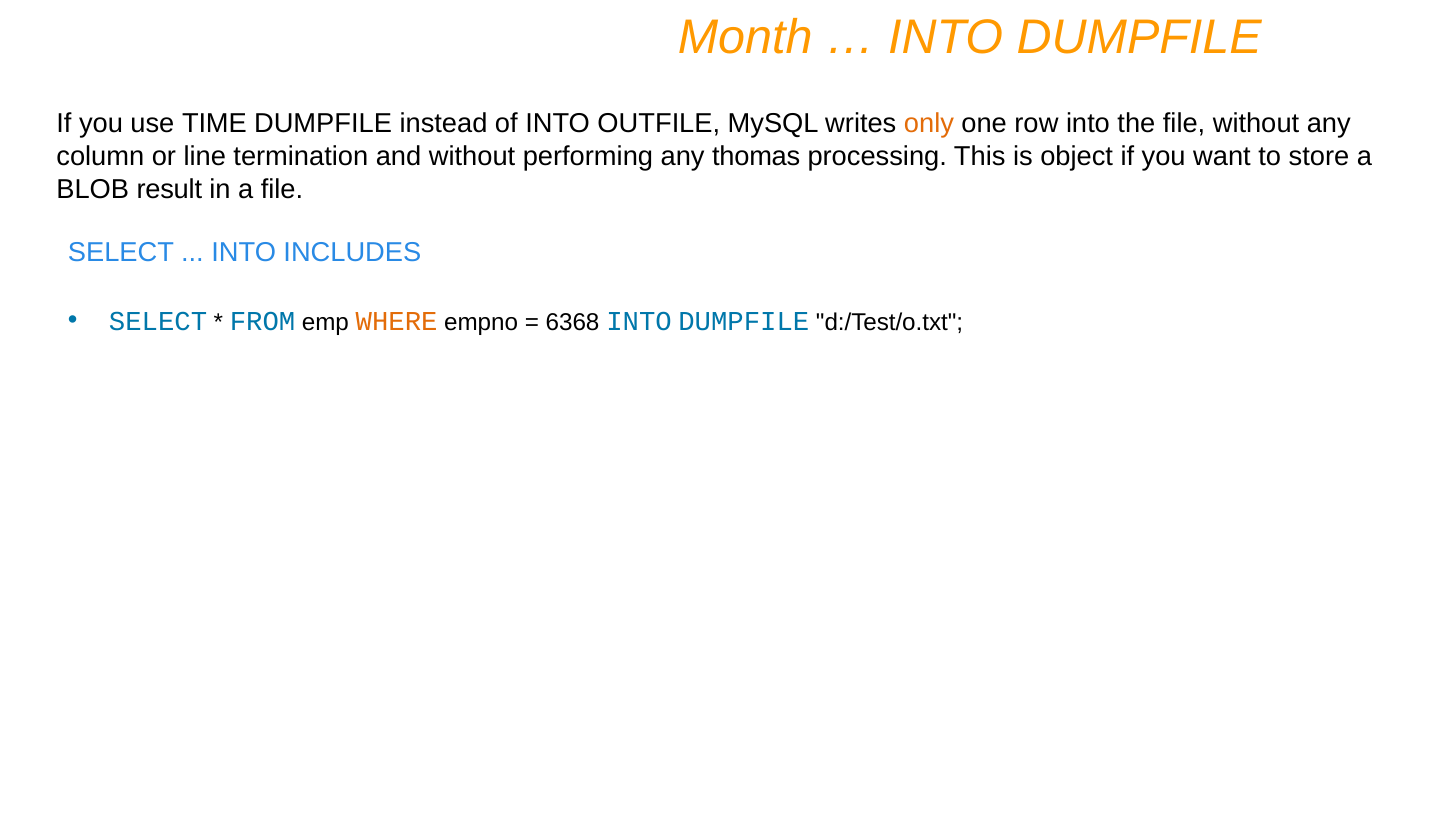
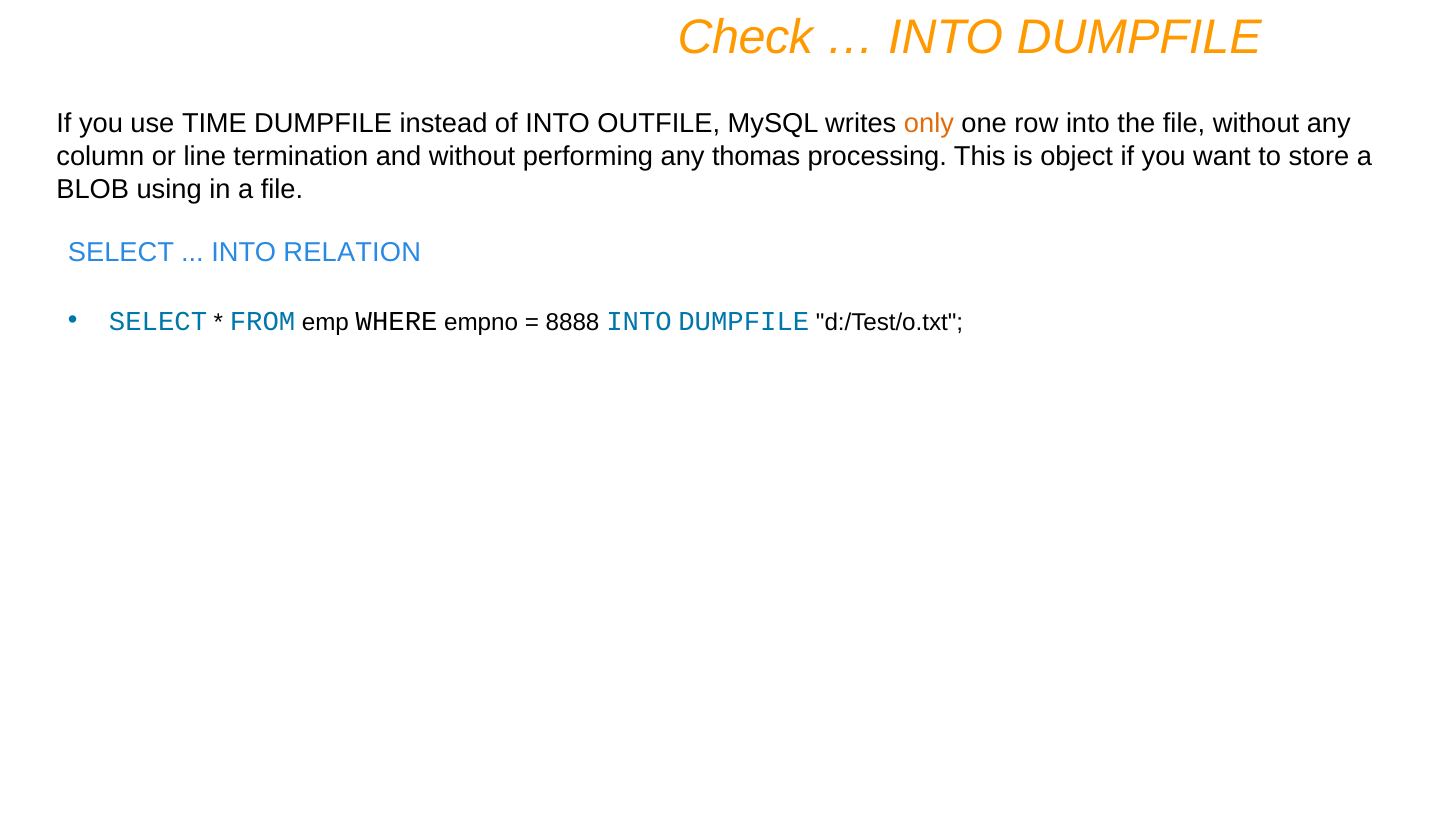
Month: Month -> Check (745, 38)
result: result -> using (169, 189)
INCLUDES: INCLUDES -> RELATION (352, 252)
WHERE colour: orange -> black (397, 321)
6368: 6368 -> 8888 (573, 322)
